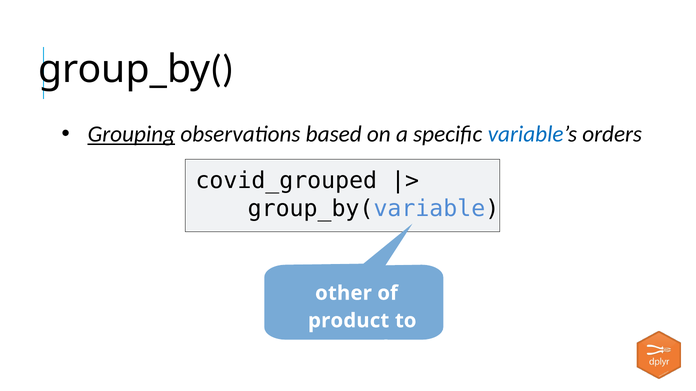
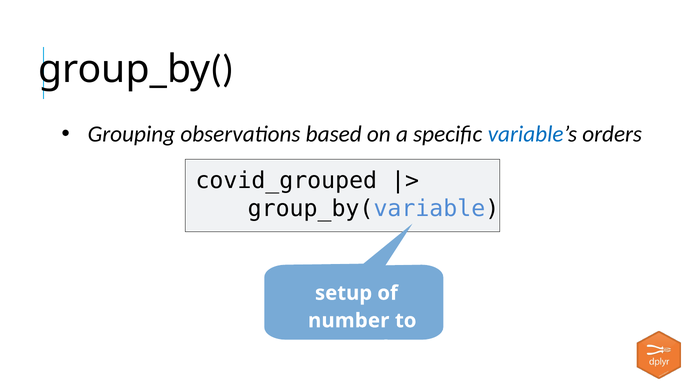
Grouping underline: present -> none (131, 134)
other: other -> setup (344, 293)
product: product -> number (349, 321)
